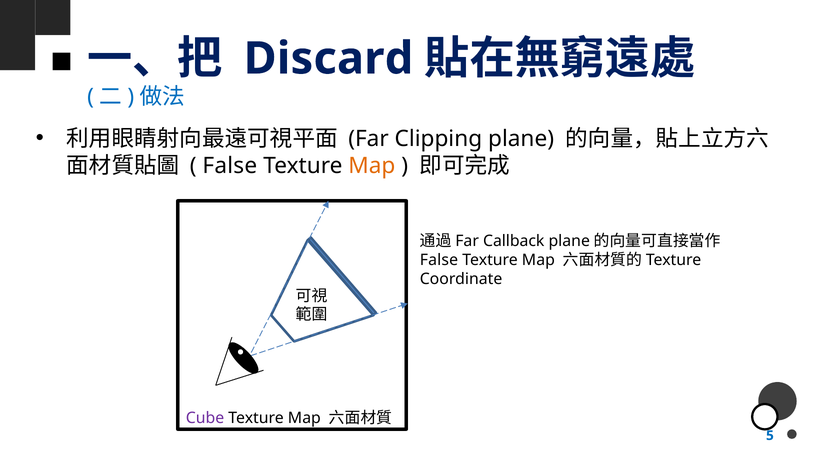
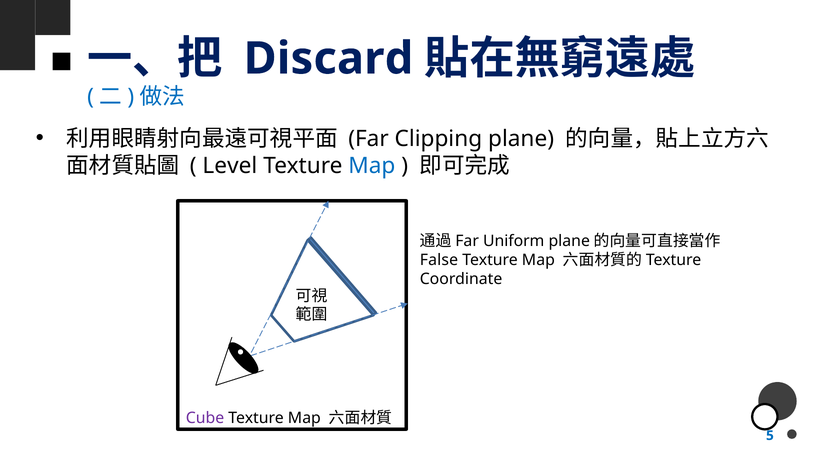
False: False -> Level (230, 166)
Map colour: orange -> blue (372, 166)
Callback: Callback -> Uniform (514, 241)
